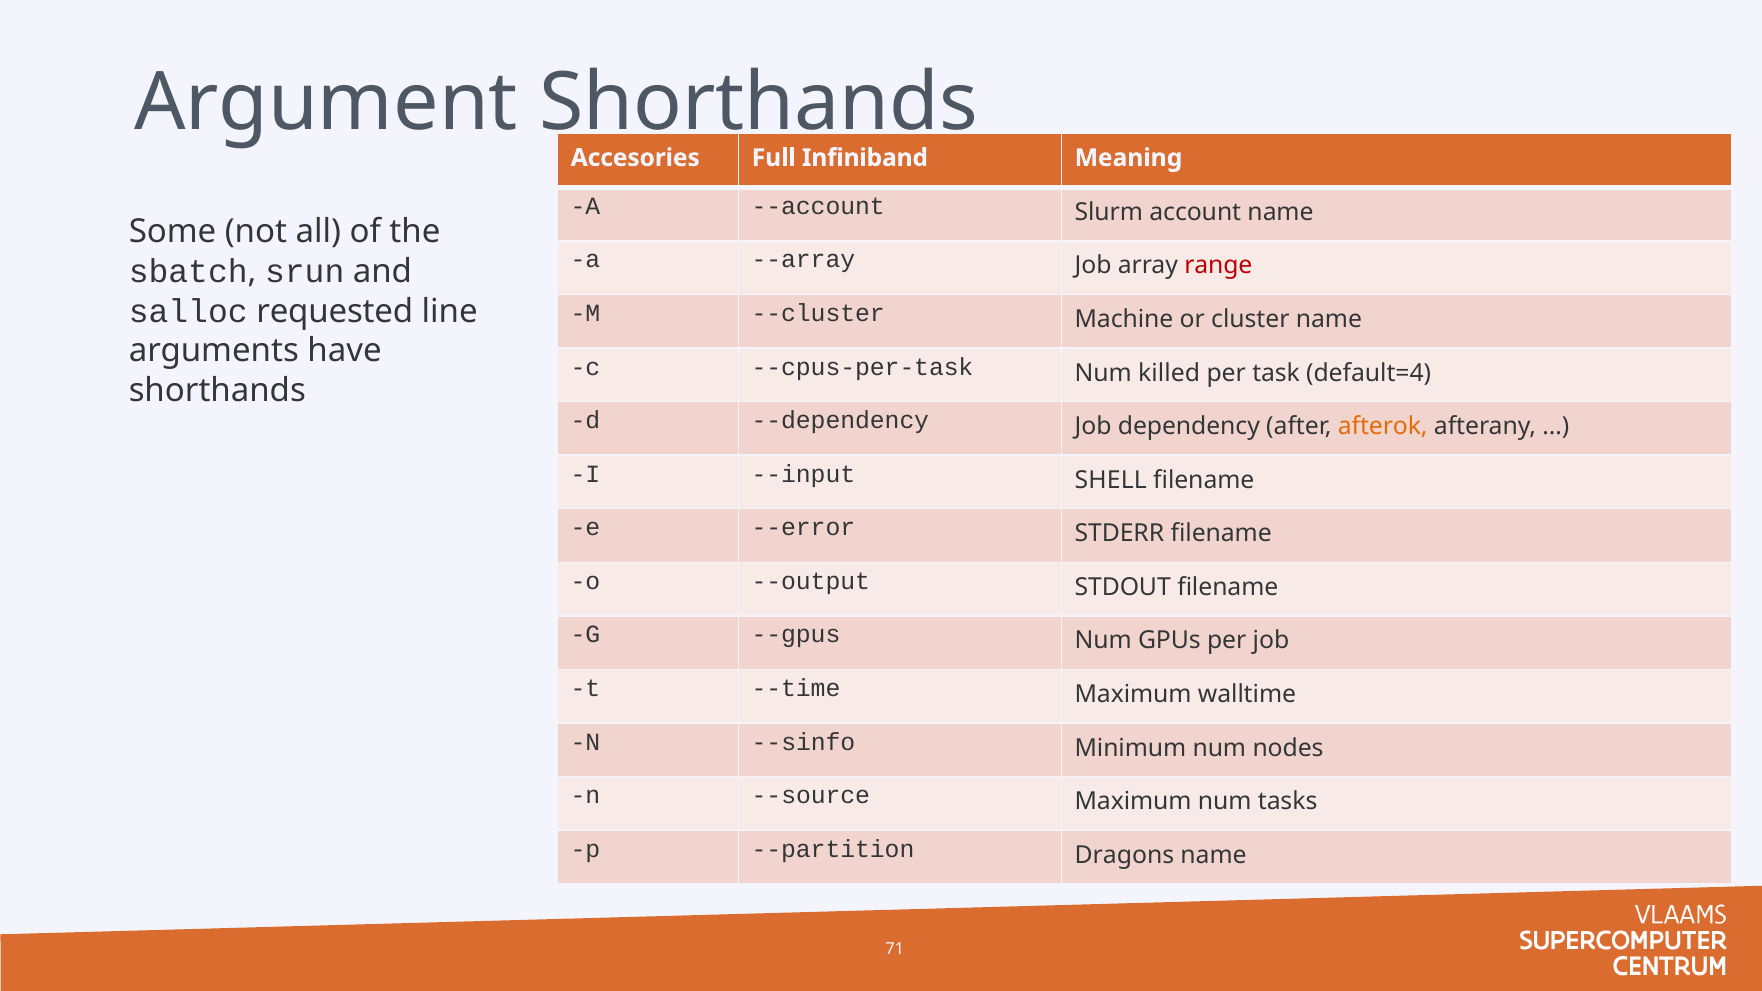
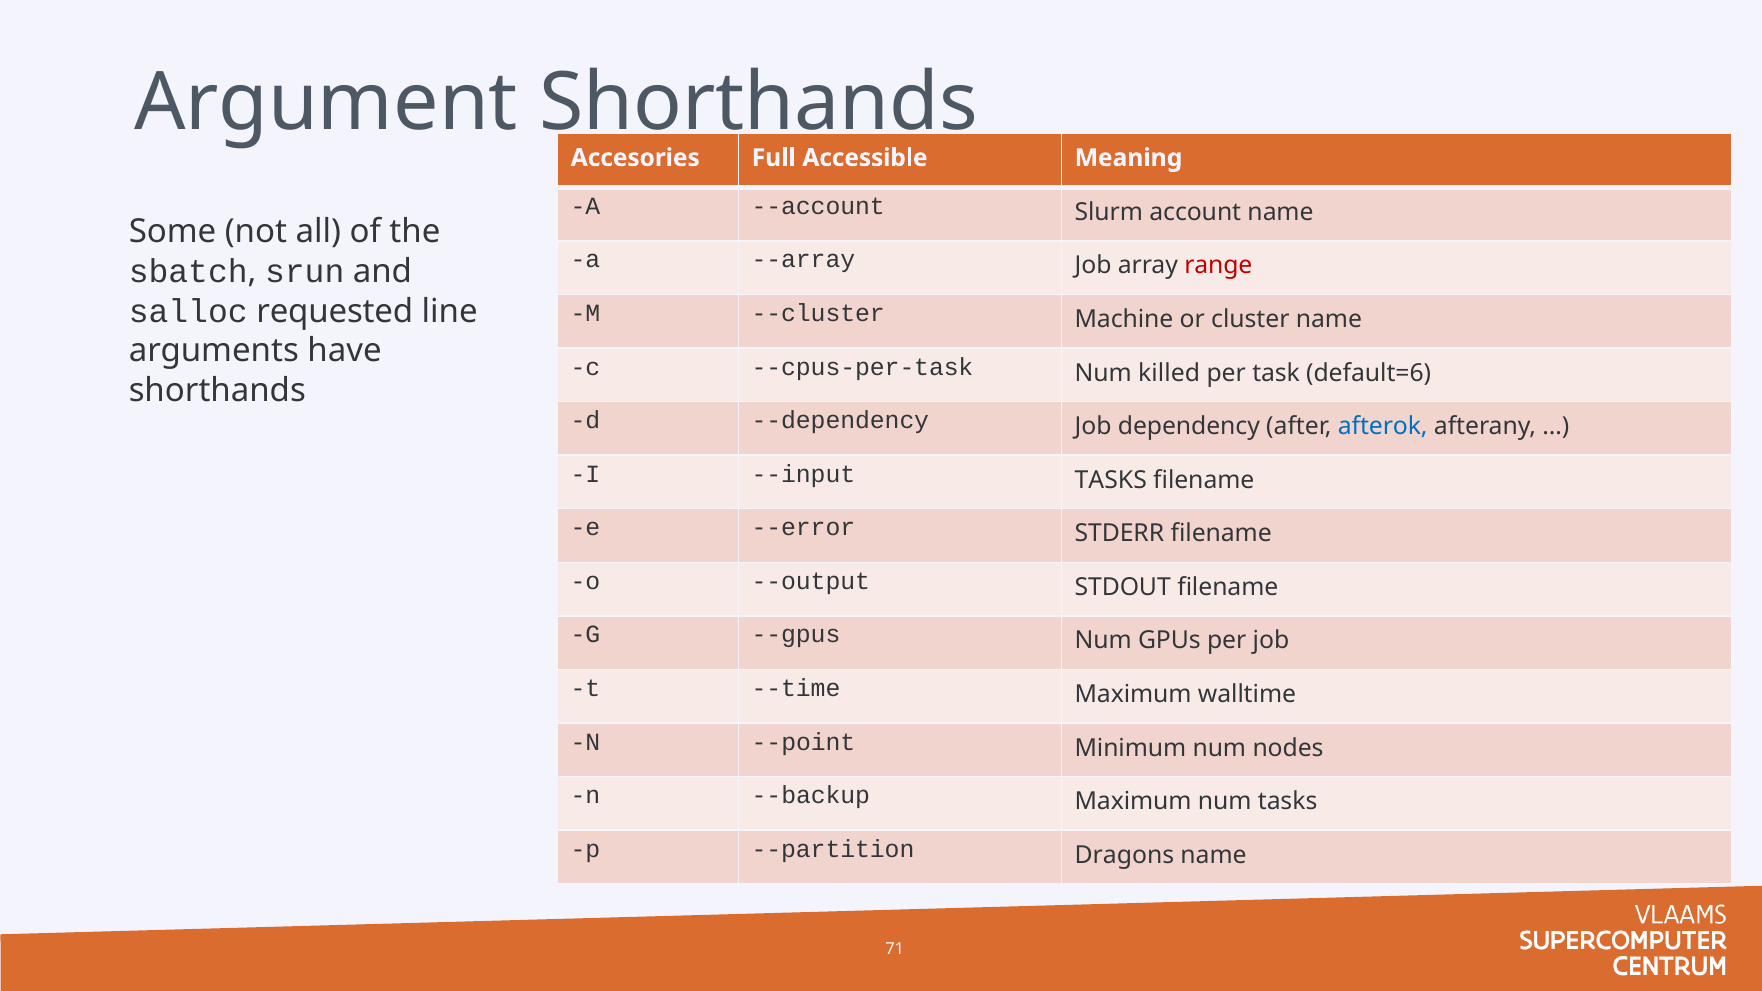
Infiniband: Infiniband -> Accessible (865, 158)
default=4: default=4 -> default=6 (1369, 373)
afterok colour: orange -> blue (1383, 426)
--input SHELL: SHELL -> TASKS (1111, 480)
--sinfo: --sinfo -> --point (803, 742)
--source: --source -> --backup (811, 796)
